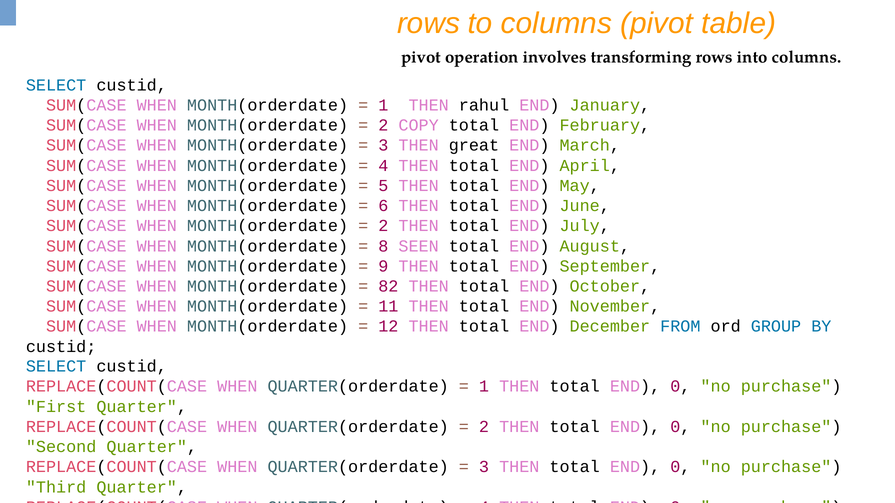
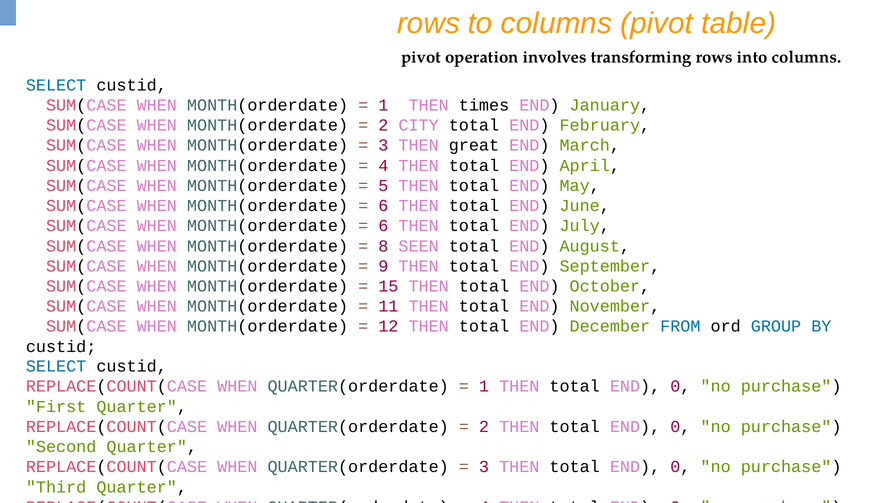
rahul: rahul -> times (484, 105)
COPY: COPY -> CITY (419, 125)
2: 2 -> 6 (383, 226)
82: 82 -> 15 (388, 286)
